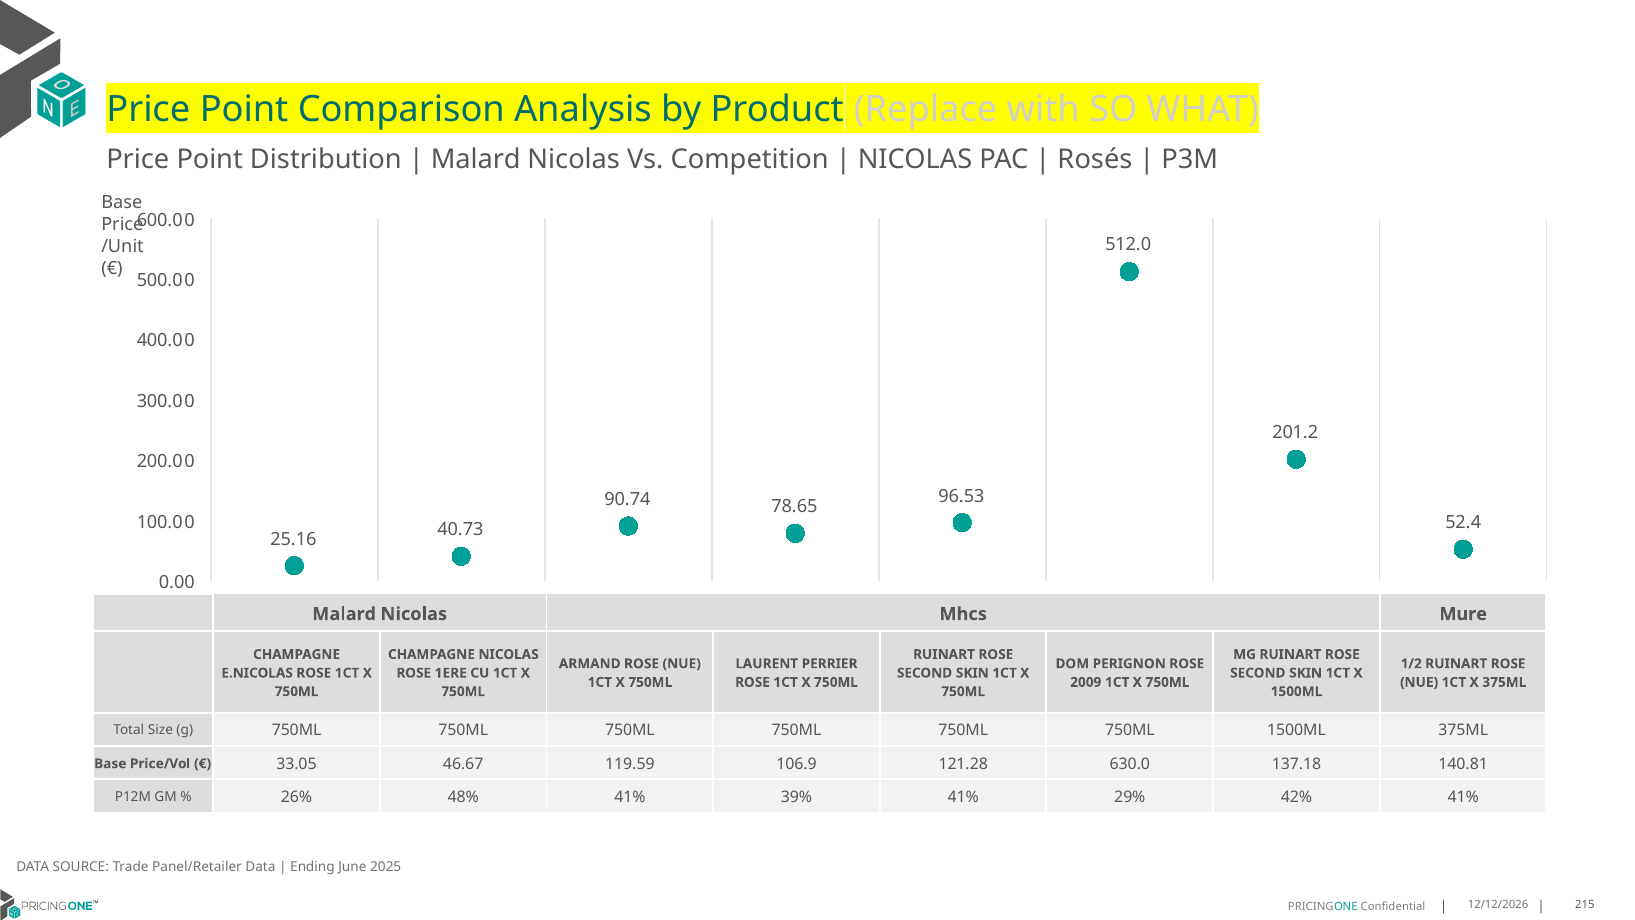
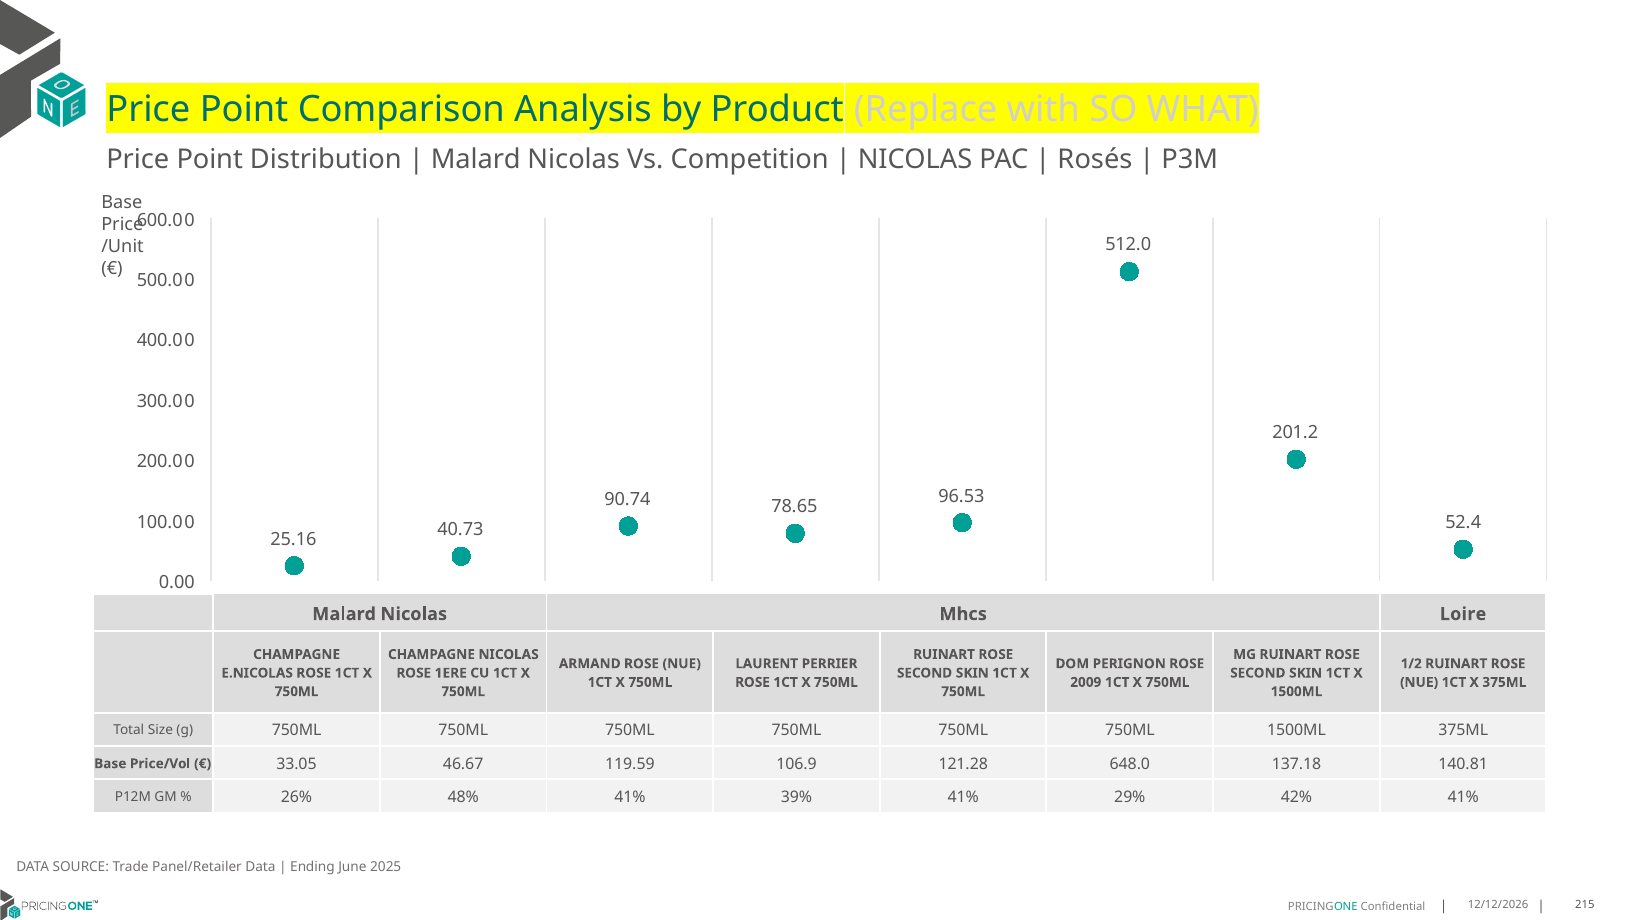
Mure: Mure -> Loire (1463, 614)
630.0: 630.0 -> 648.0 (1130, 764)
